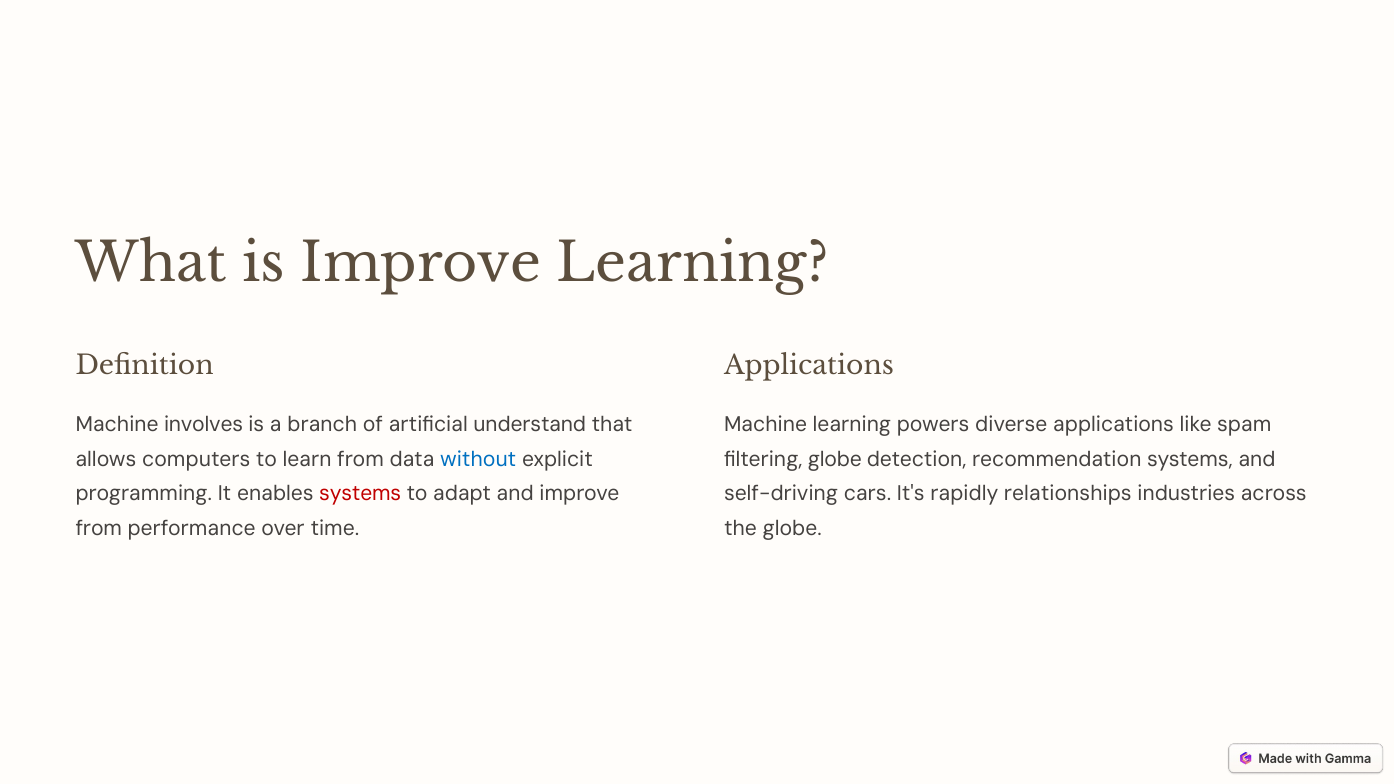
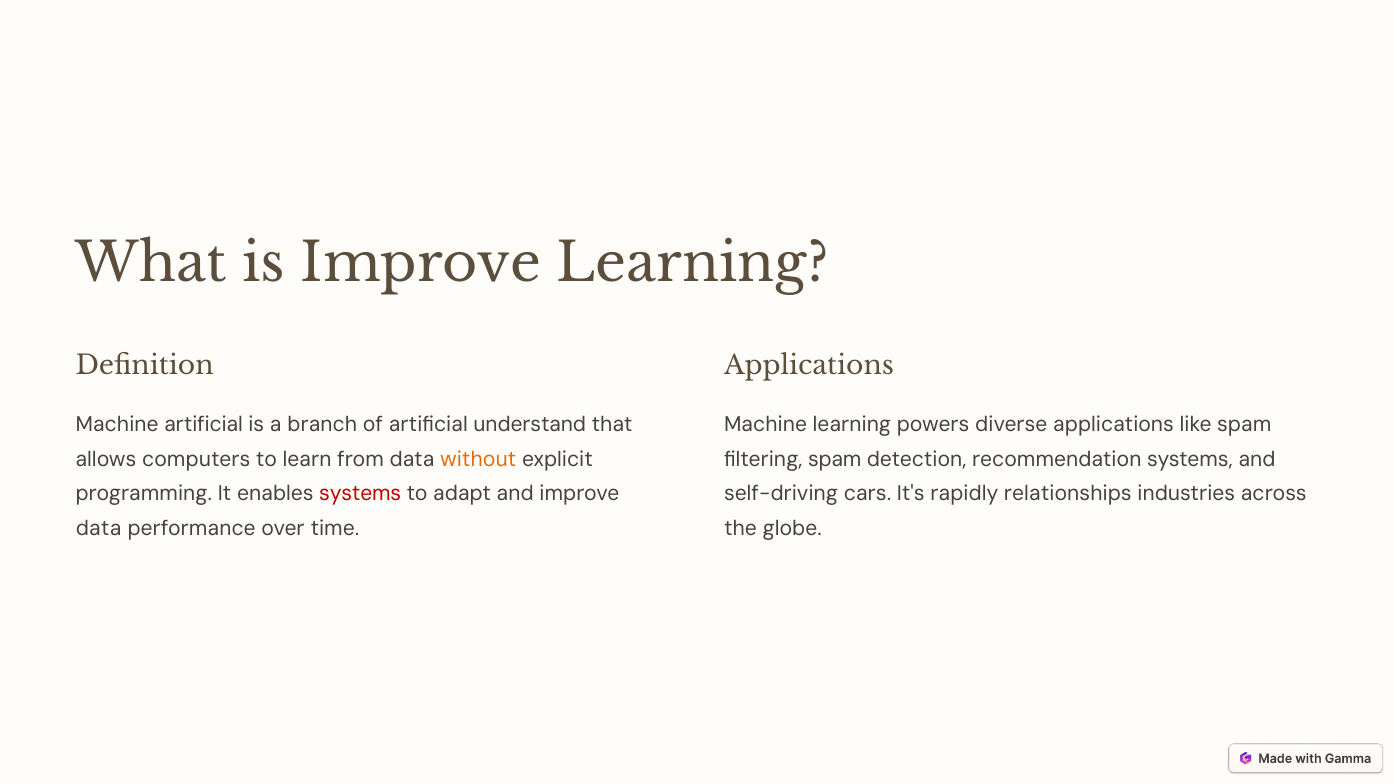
Machine involves: involves -> artificial (204, 425)
without colour: blue -> orange (478, 459)
filtering globe: globe -> spam (835, 459)
from: from -> data (99, 528)
